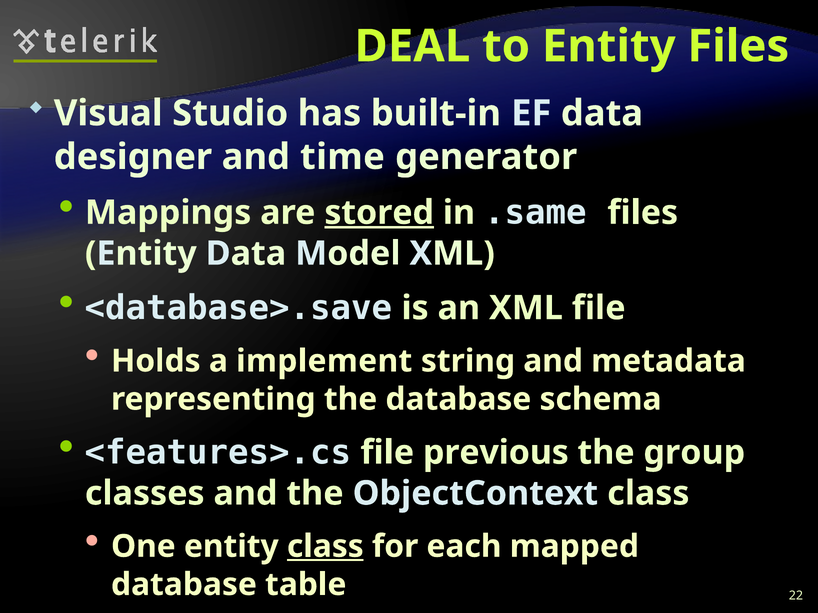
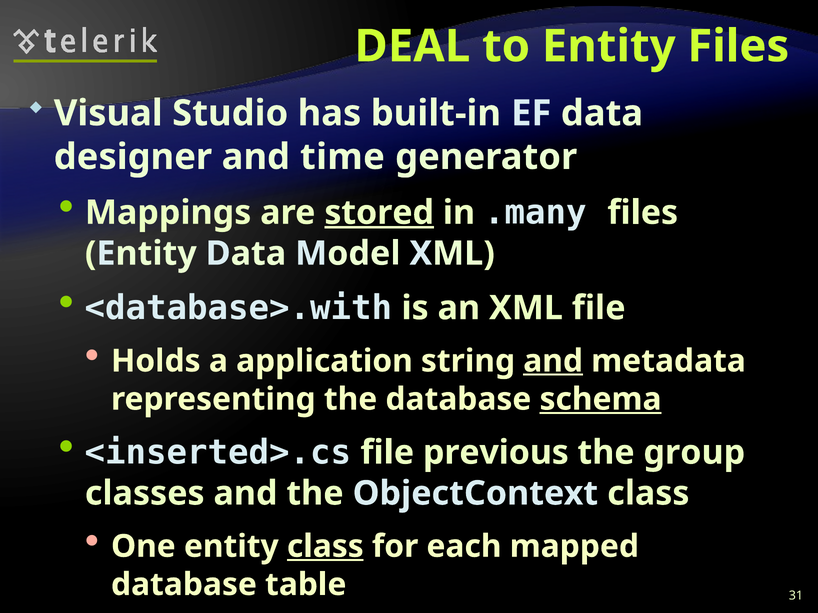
.same: .same -> .many (535, 213)
<database>.save: <database>.save -> <database>.with (239, 308)
implement: implement -> application (324, 361)
and underline: none -> present (553, 361)
schema underline: none -> present (601, 399)
<features>.cs: <features>.cs -> <inserted>.cs (218, 453)
22: 22 -> 31 (796, 596)
